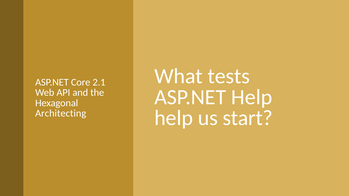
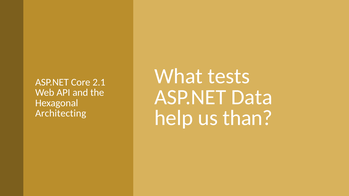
ASP.NET Help: Help -> Data (252, 97)
start: start -> than (248, 118)
